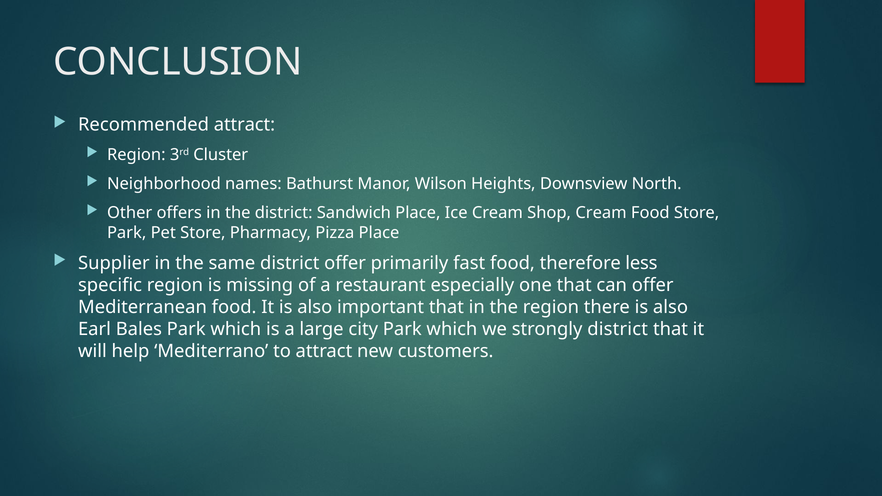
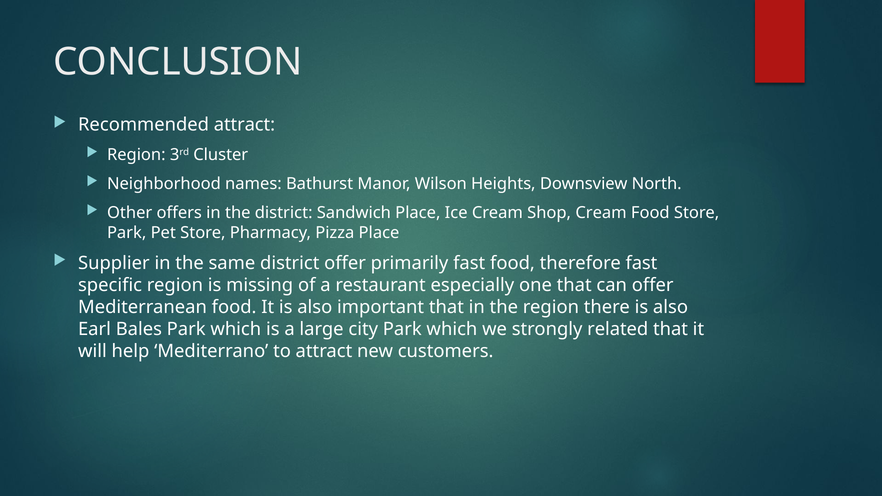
therefore less: less -> fast (641, 263)
strongly district: district -> related (618, 329)
